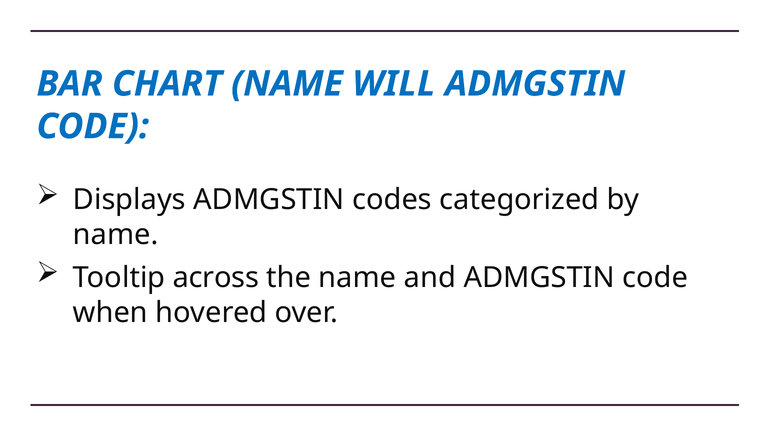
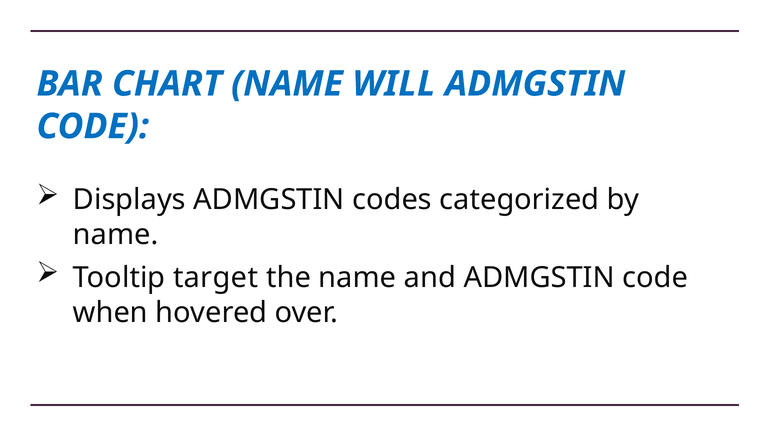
across: across -> target (216, 278)
